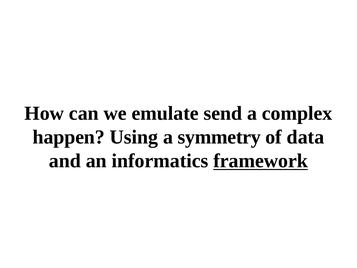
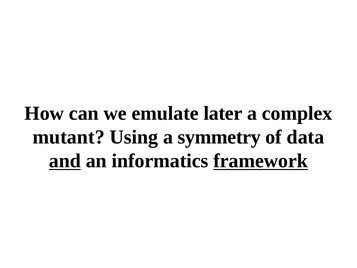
send: send -> later (223, 113)
happen: happen -> mutant (69, 137)
and underline: none -> present (65, 161)
